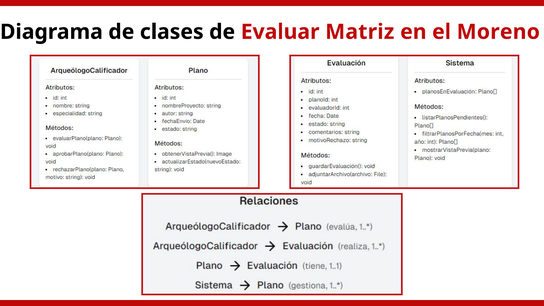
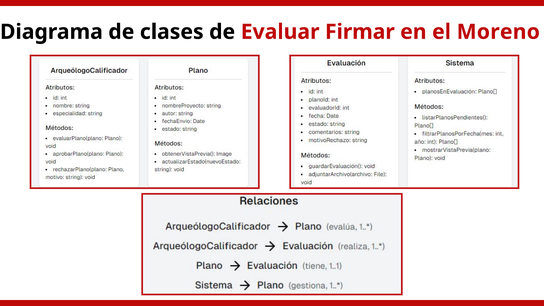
Matriz: Matriz -> Firmar (360, 32)
